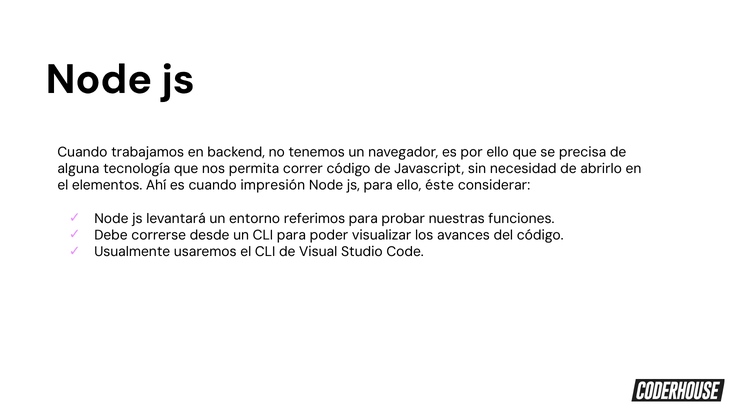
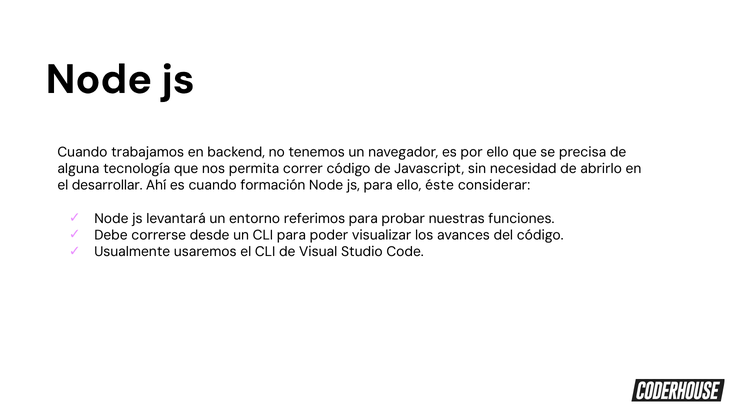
elementos: elementos -> desarrollar (107, 185)
impresión: impresión -> formación (273, 185)
